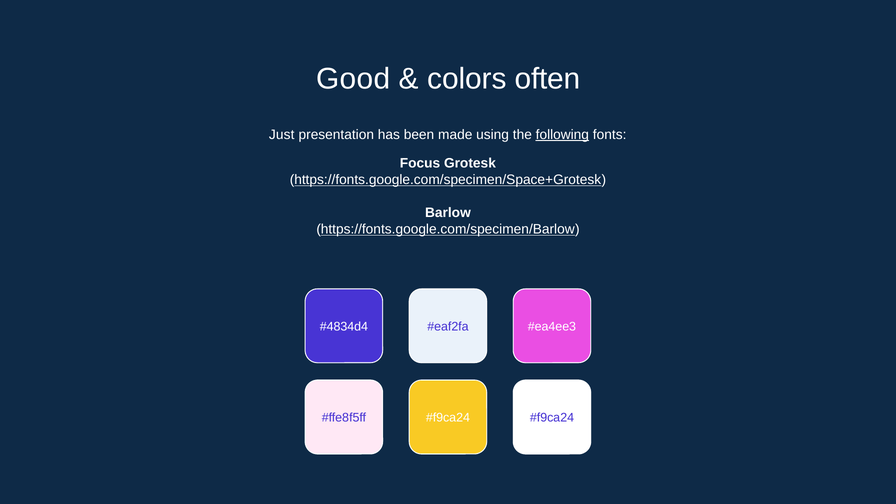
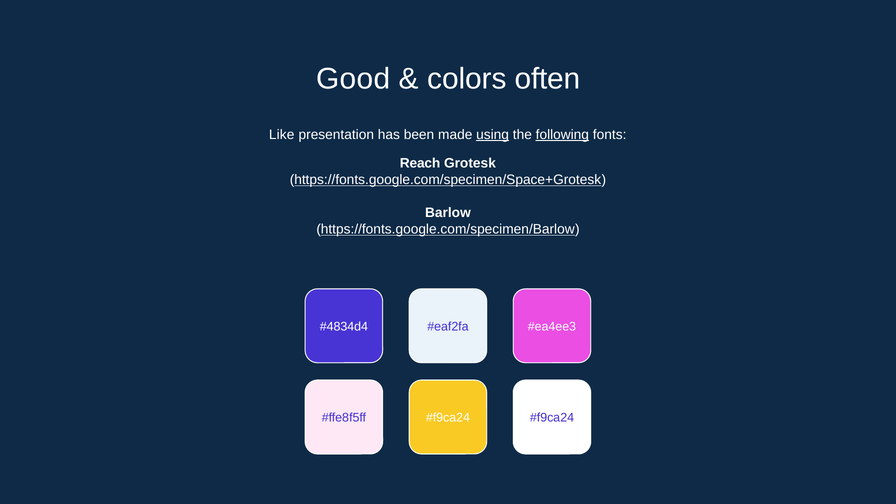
Just: Just -> Like (282, 135)
using underline: none -> present (493, 135)
Focus: Focus -> Reach (420, 163)
